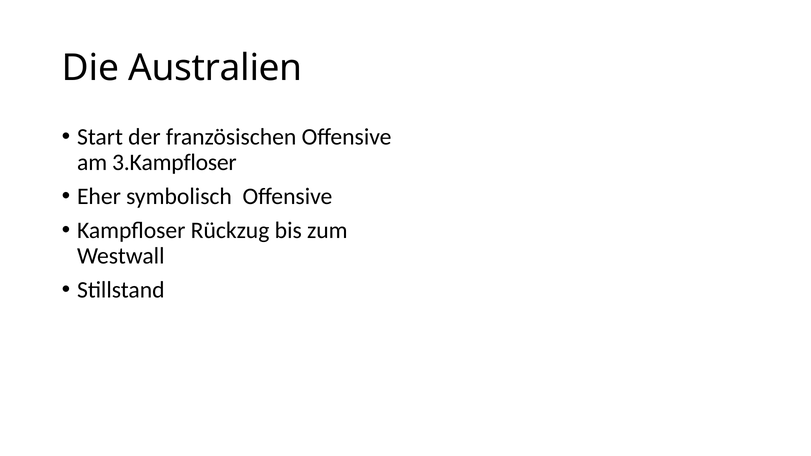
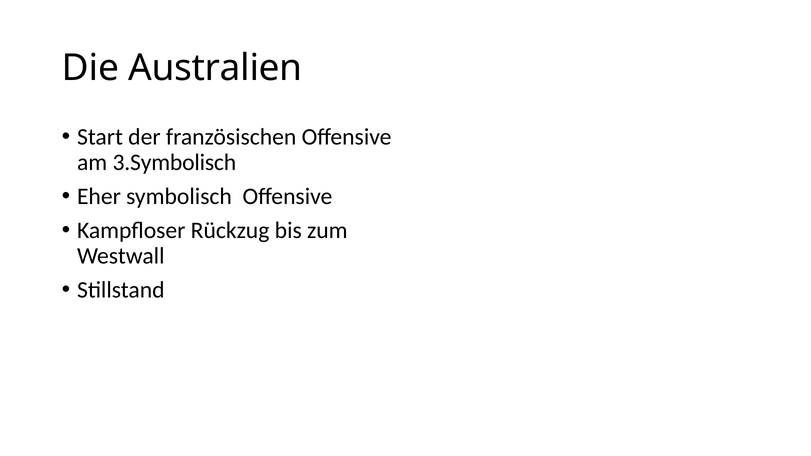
3.Kampfloser: 3.Kampfloser -> 3.Symbolisch (174, 163)
